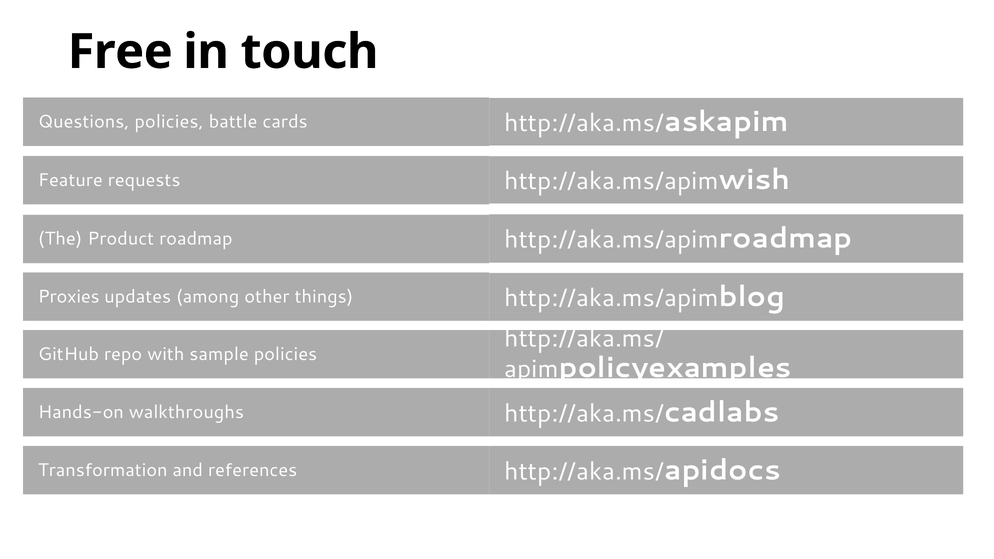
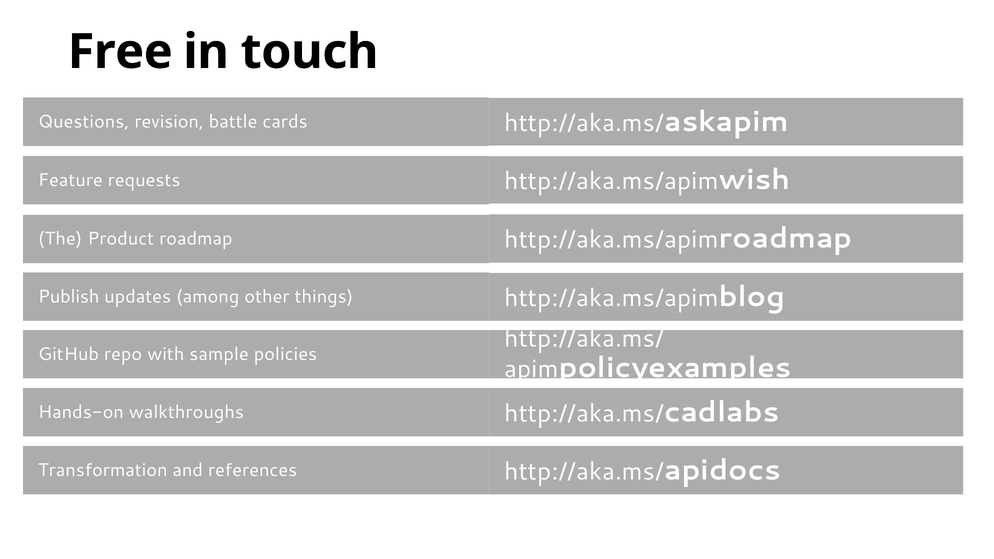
Questions policies: policies -> revision (169, 122)
Proxies: Proxies -> Publish (69, 297)
